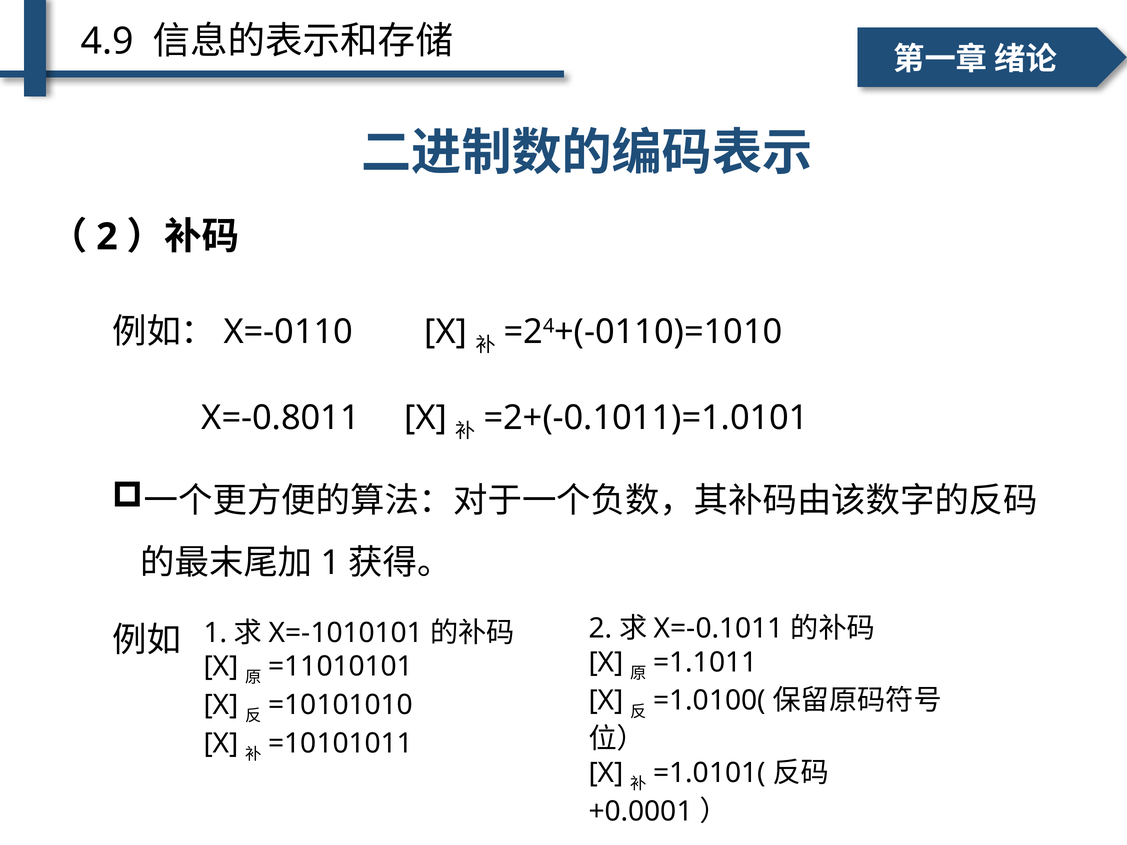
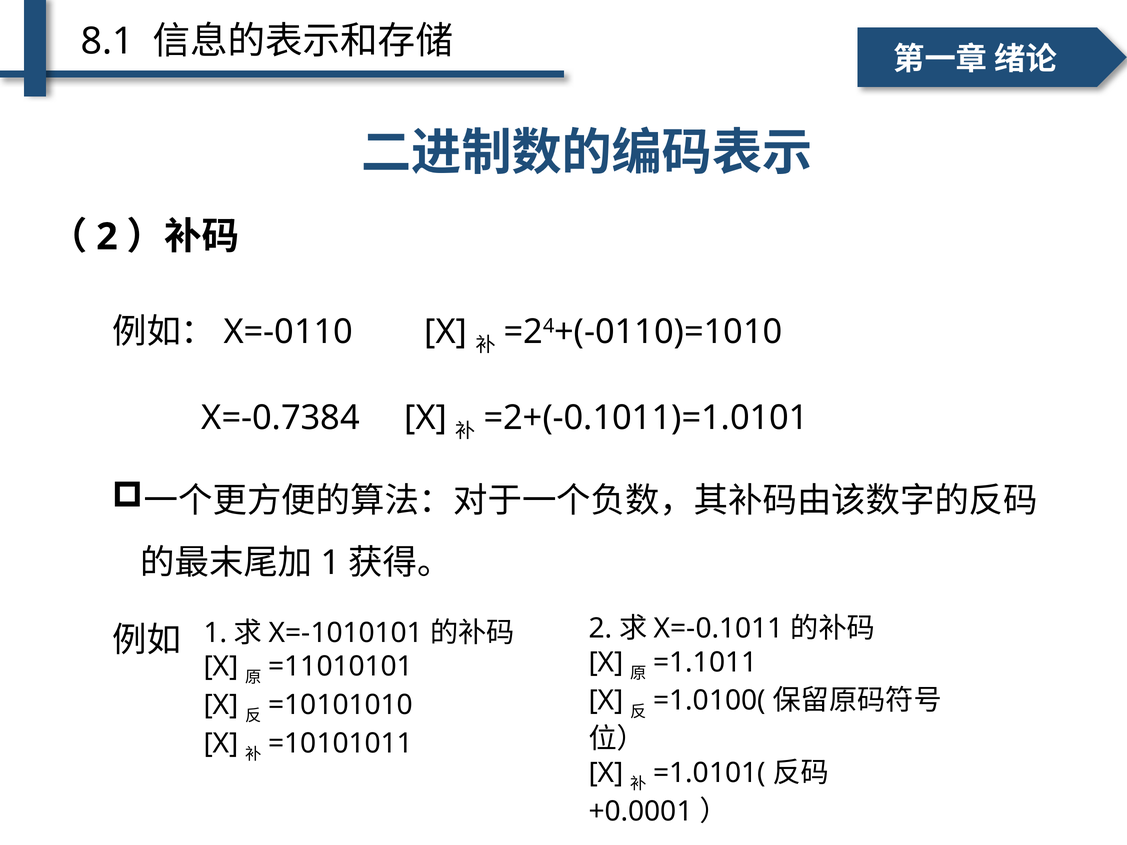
4.9: 4.9 -> 8.1 (107, 42)
X=-0.8011: X=-0.8011 -> X=-0.7384 (281, 418)
